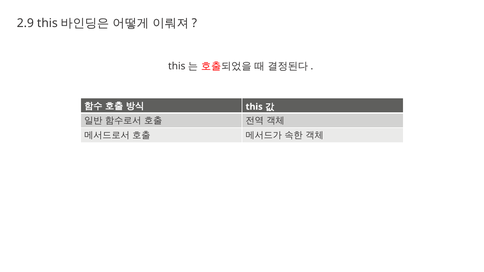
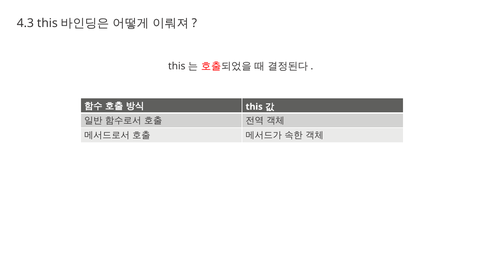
2.9: 2.9 -> 4.3 (25, 23)
